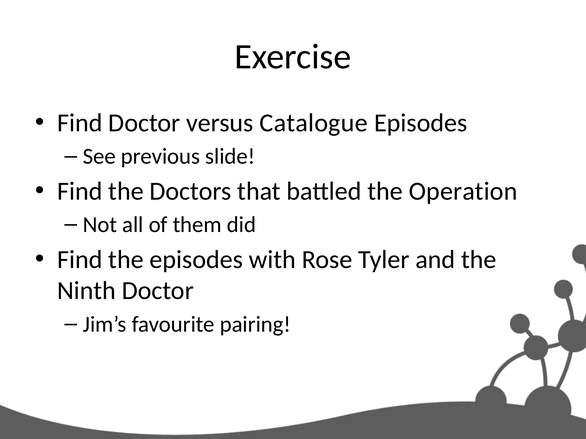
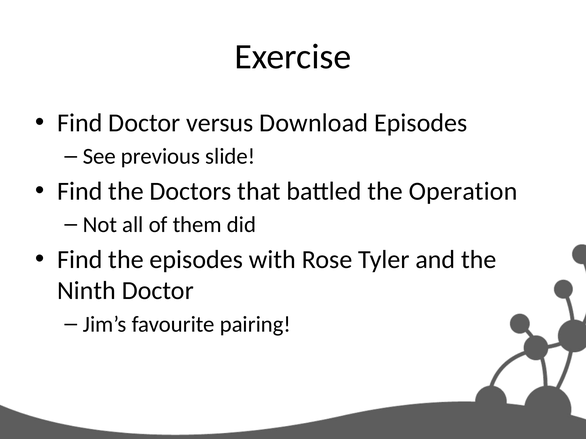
Catalogue: Catalogue -> Download (314, 123)
